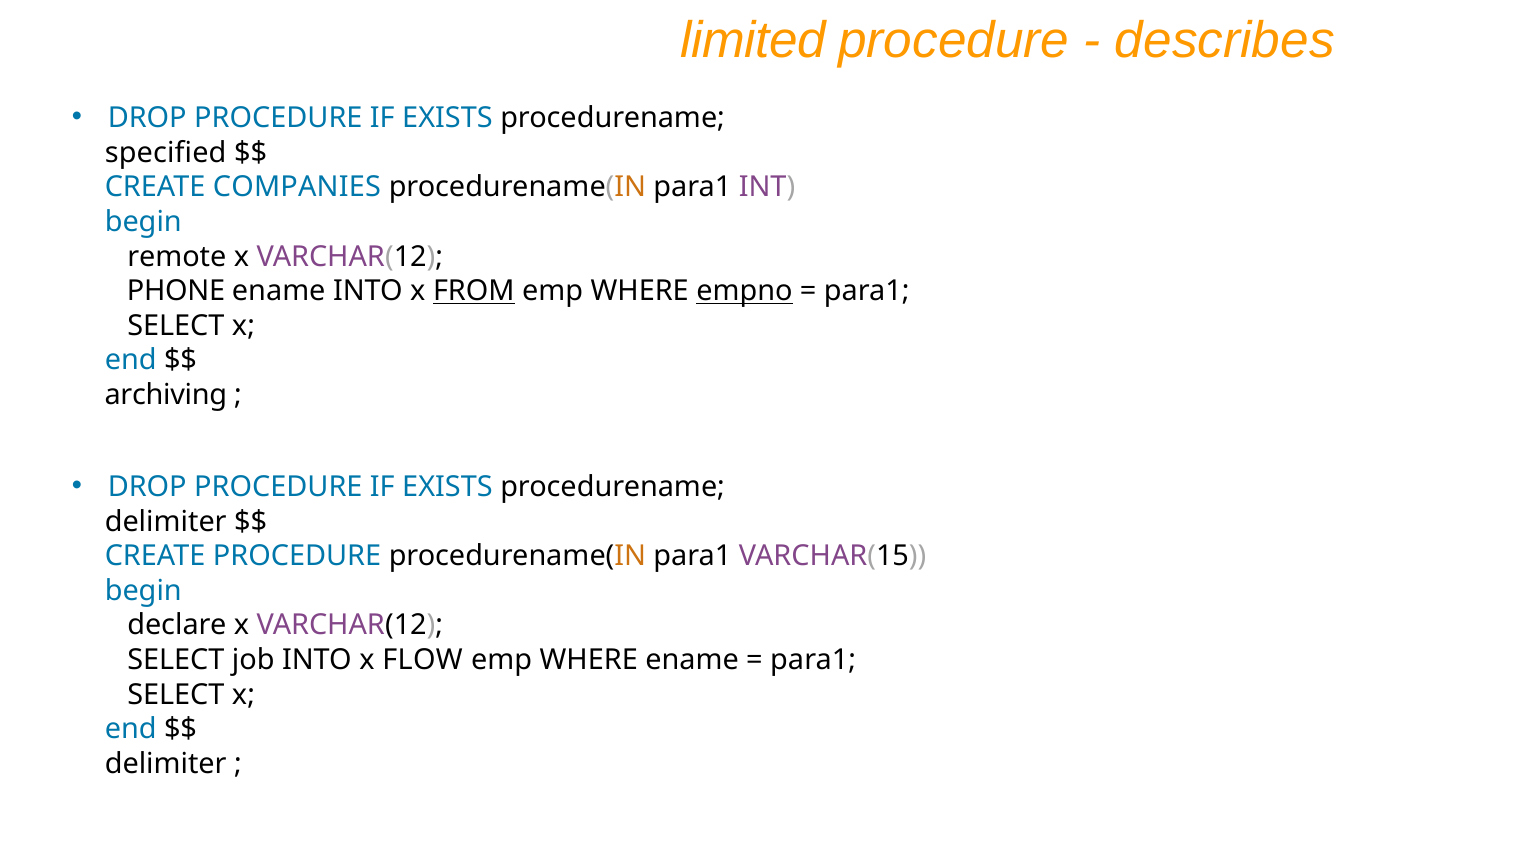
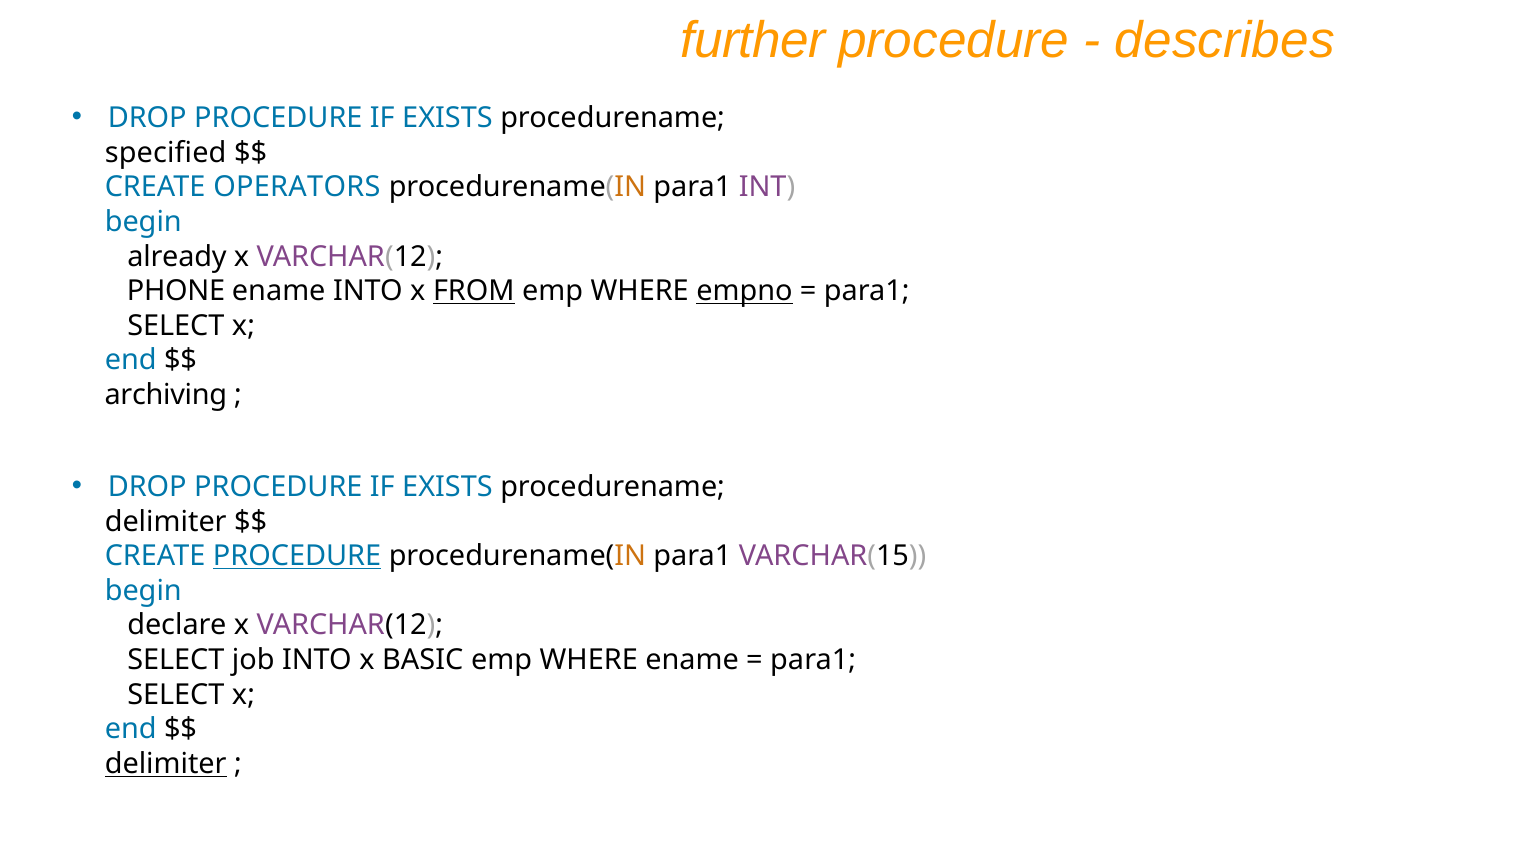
limited: limited -> further (753, 40)
COMPANIES: COMPANIES -> OPERATORS (297, 187)
remote: remote -> already (177, 256)
PROCEDURE underline: none -> present (297, 556)
FLOW: FLOW -> BASIC (423, 660)
delimiter underline: none -> present (166, 764)
